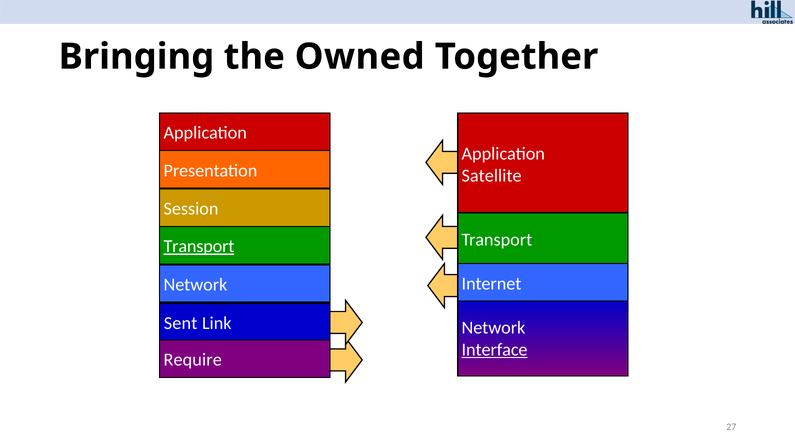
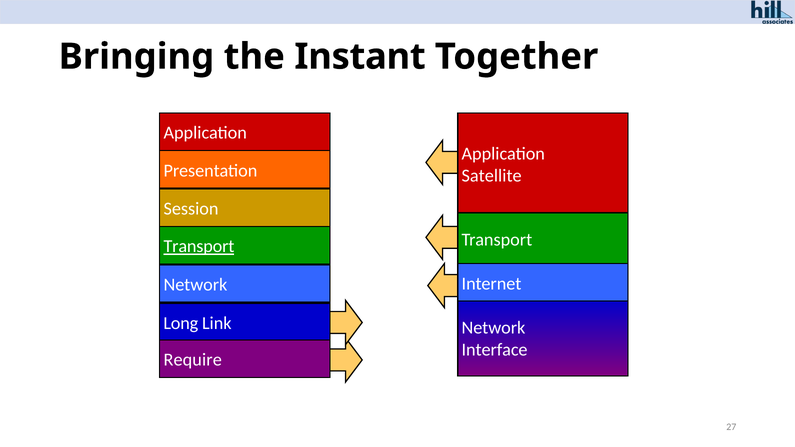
Owned: Owned -> Instant (360, 57)
Sent: Sent -> Long (181, 323)
Interface underline: present -> none (495, 350)
